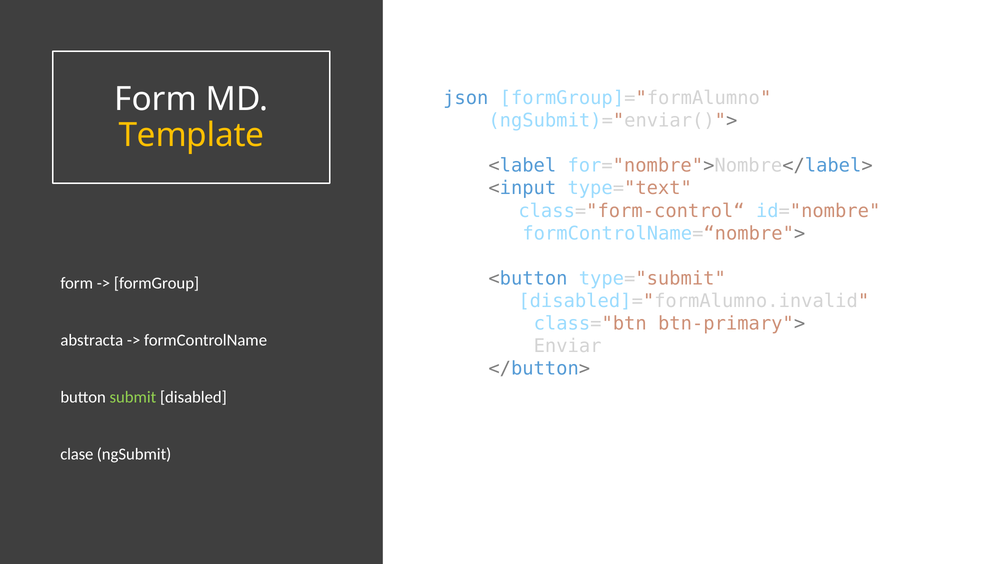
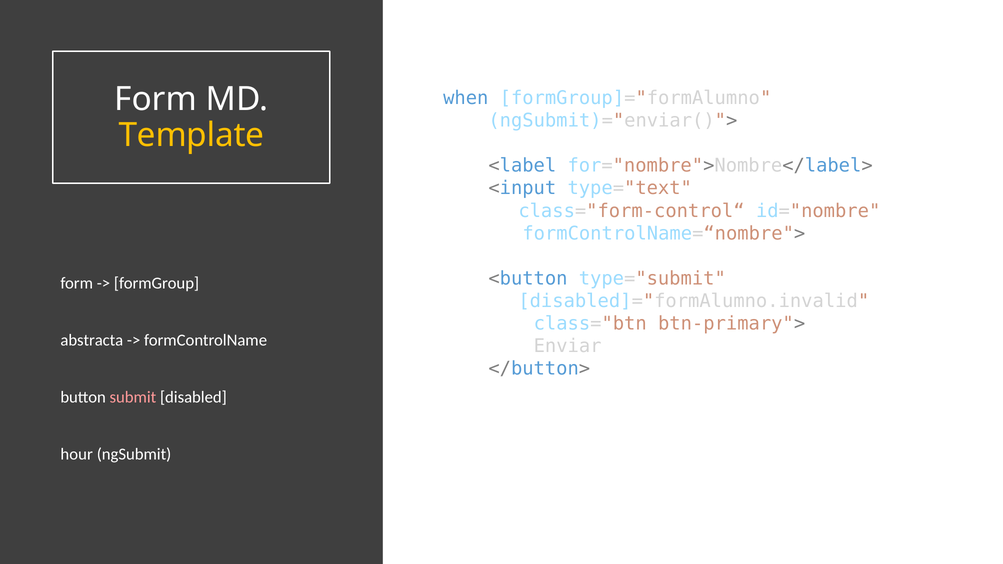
json: json -> when (466, 98)
submit colour: light green -> pink (133, 397)
clase: clase -> hour (77, 454)
